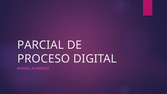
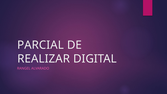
PROCESO: PROCESO -> REALIZAR (44, 59)
